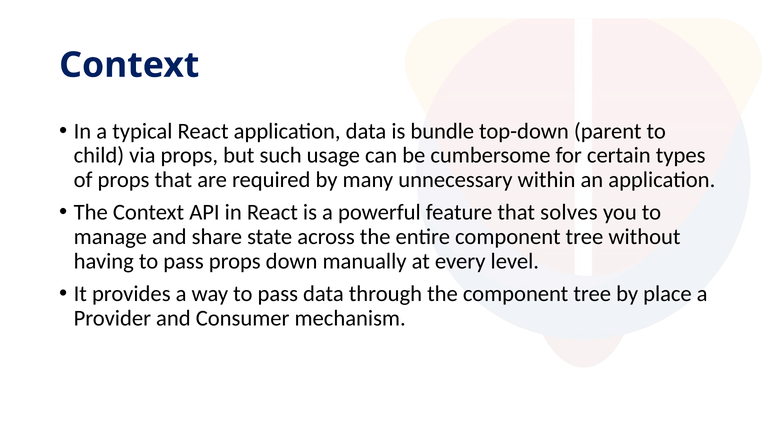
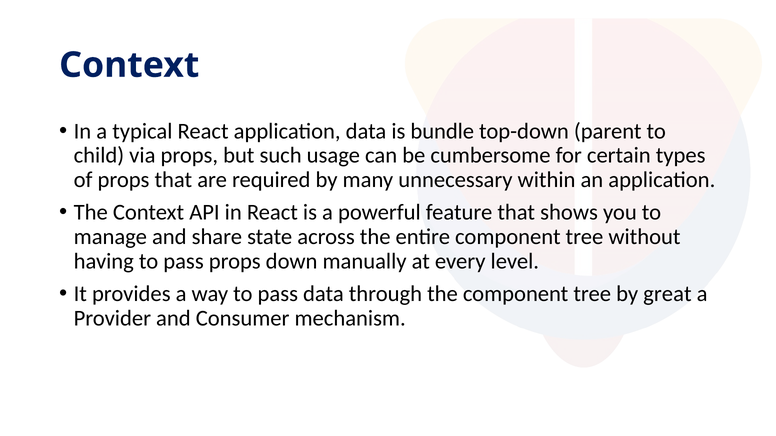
solves: solves -> shows (569, 213)
place: place -> great (667, 294)
